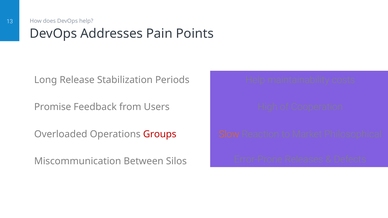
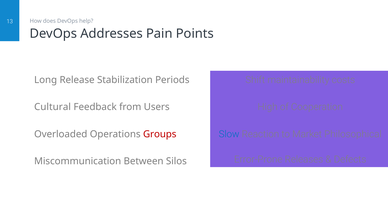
Help: Help -> Shift (255, 80)
Promise: Promise -> Cultural (53, 107)
Slow colour: orange -> blue (229, 134)
